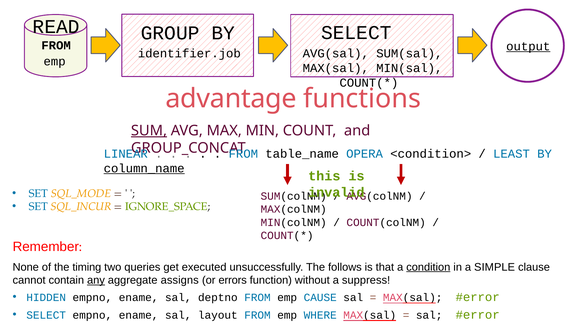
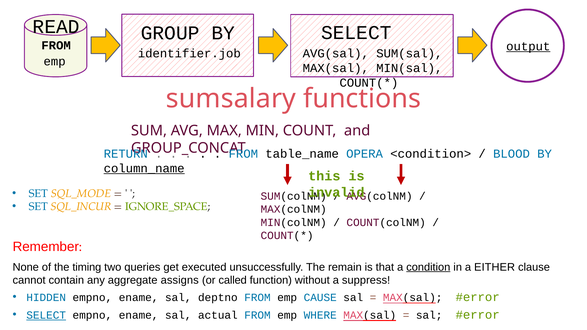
advantage: advantage -> sumsalary (231, 99)
SUM underline: present -> none (149, 131)
LINEAR: LINEAR -> RETURN (126, 154)
LEAST: LEAST -> BLOOD (511, 154)
follows: follows -> remain (345, 267)
SIMPLE: SIMPLE -> EITHER (495, 267)
any underline: present -> none (96, 280)
errors: errors -> called (233, 280)
SELECT underline: none -> present (46, 315)
layout: layout -> actual (218, 315)
